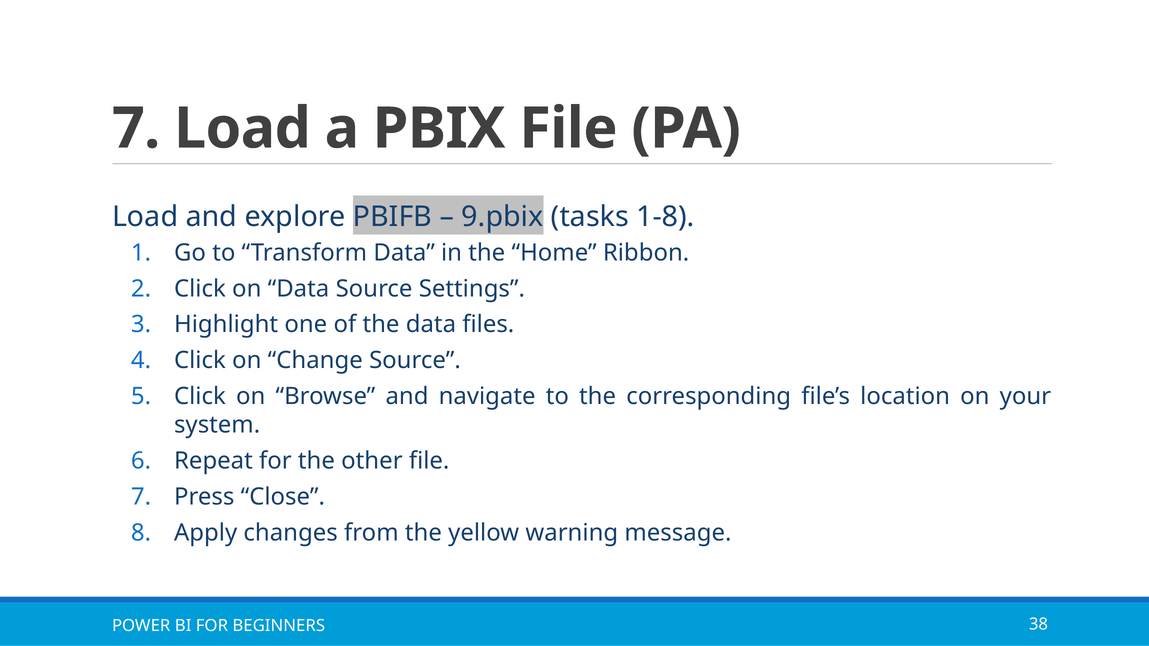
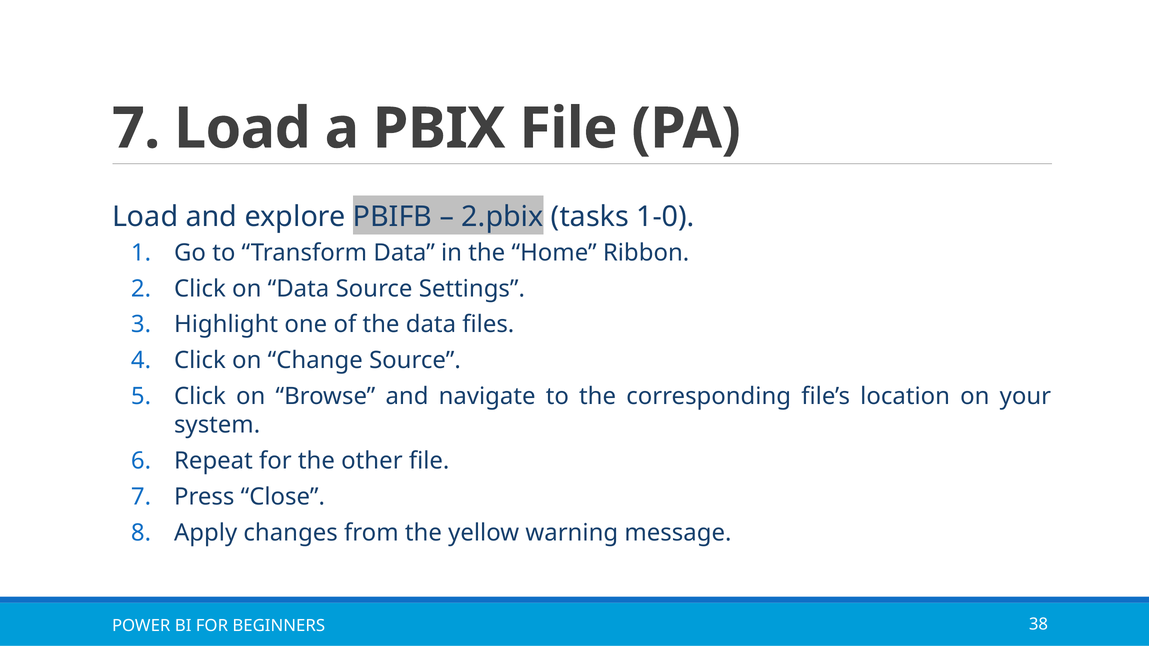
9.pbix: 9.pbix -> 2.pbix (502, 217)
1-8: 1-8 -> 1-0 (665, 217)
